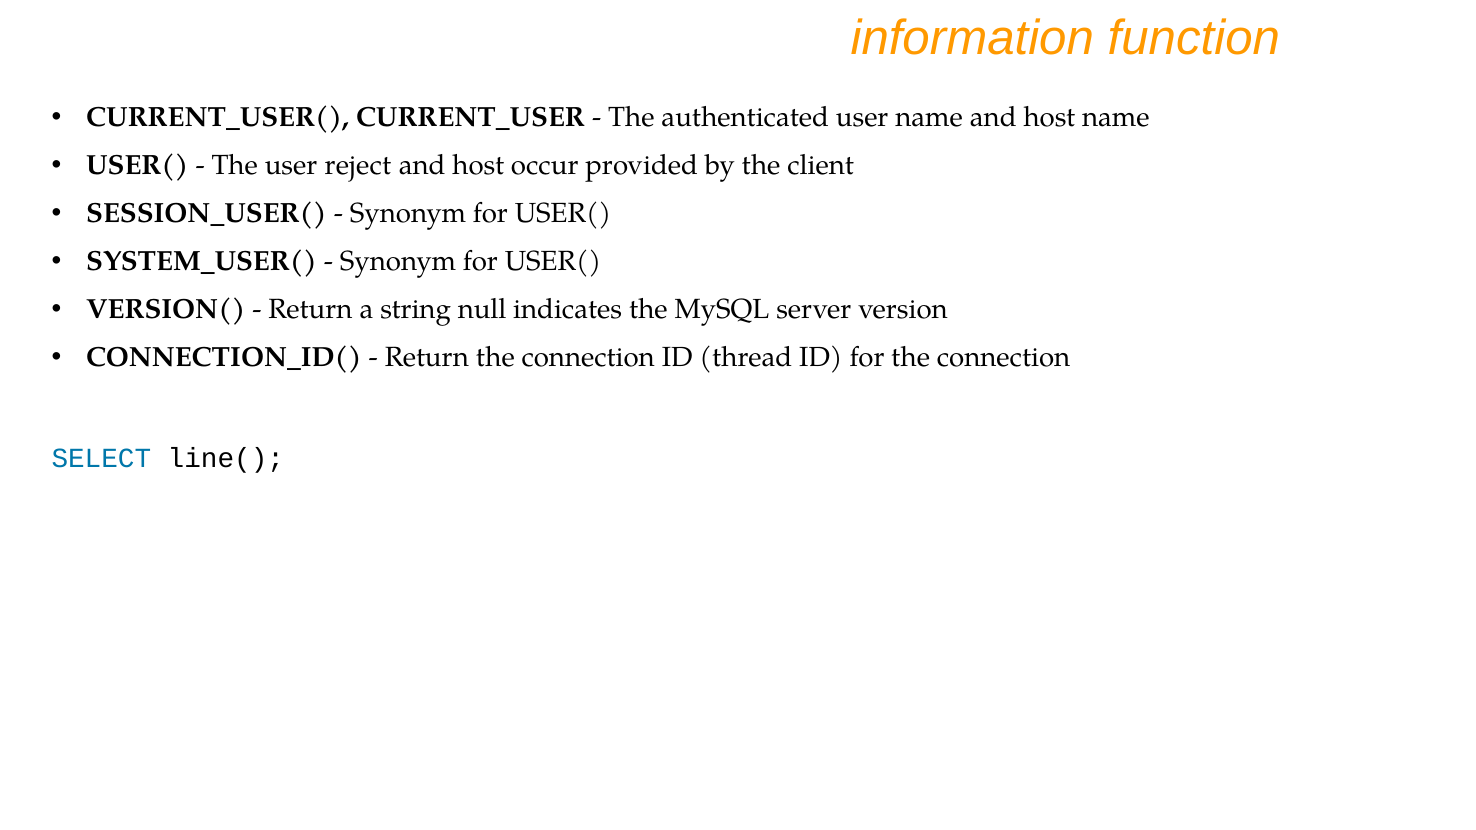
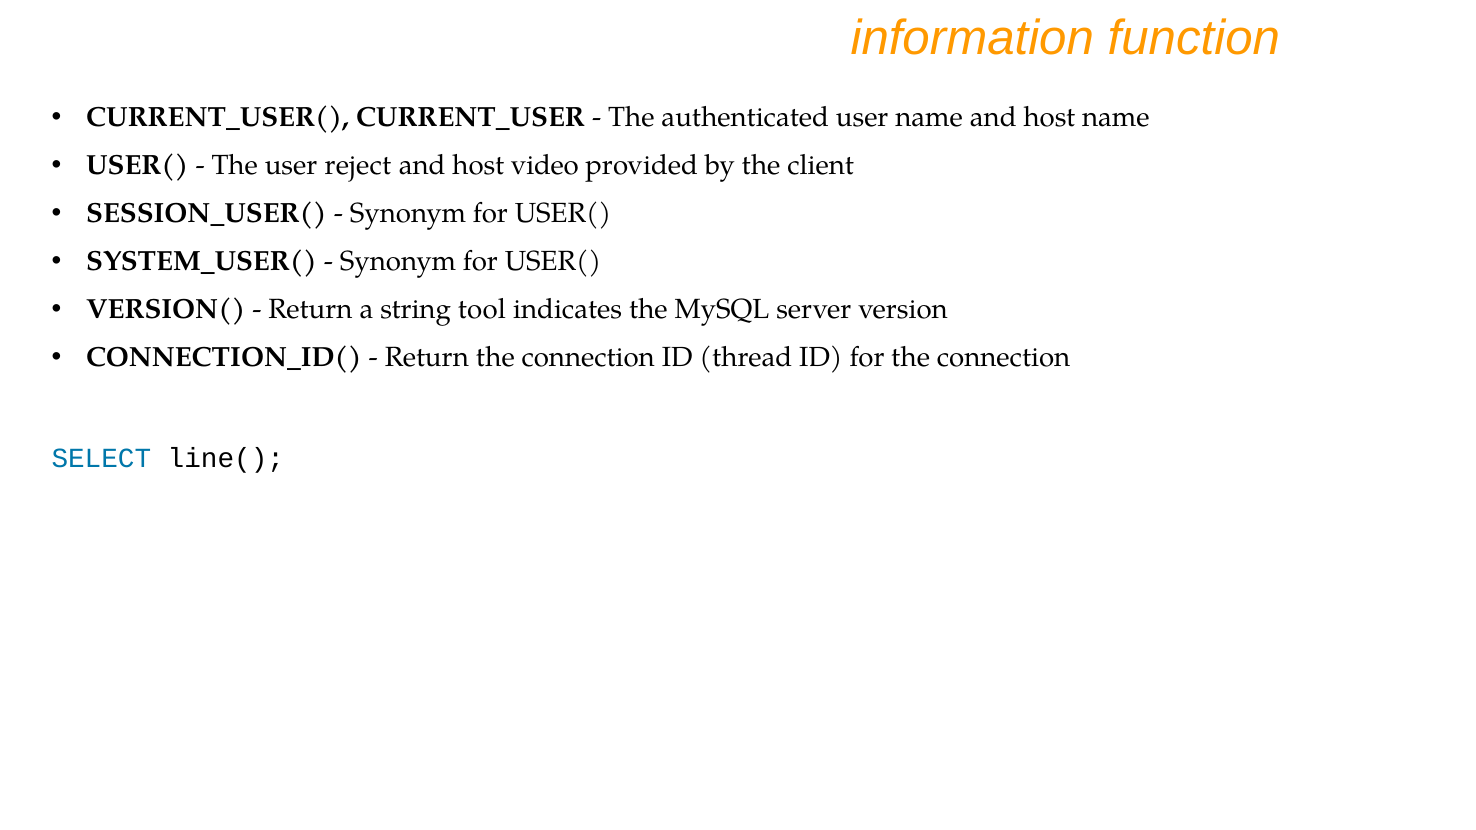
occur: occur -> video (545, 166)
null: null -> tool (482, 310)
